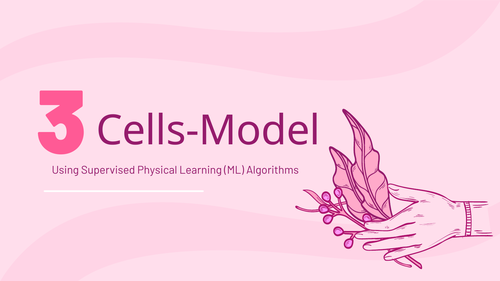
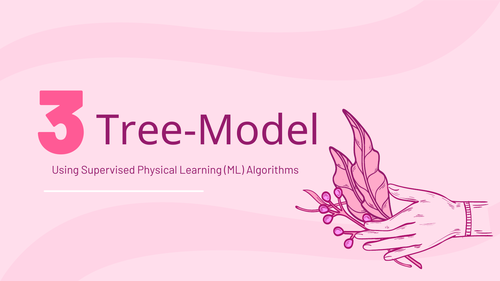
Cells-Model: Cells-Model -> Tree-Model (208, 131)
